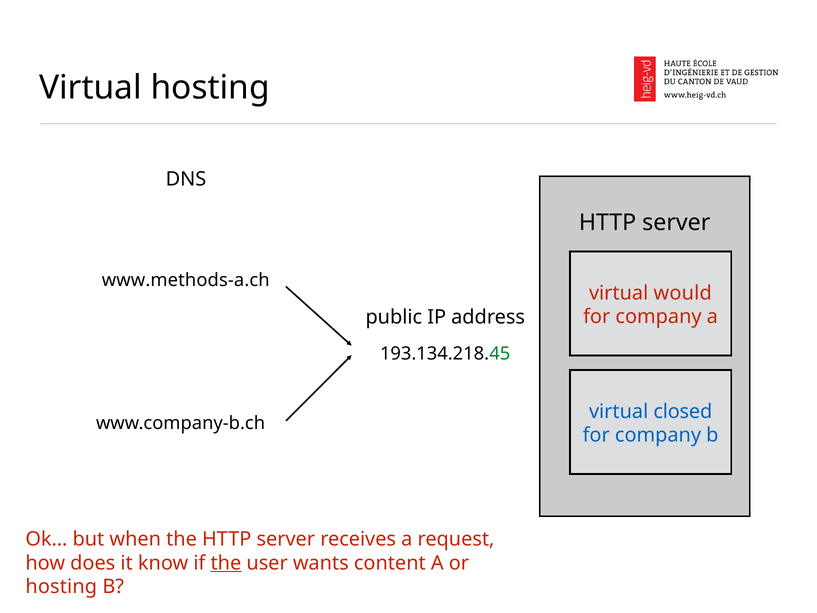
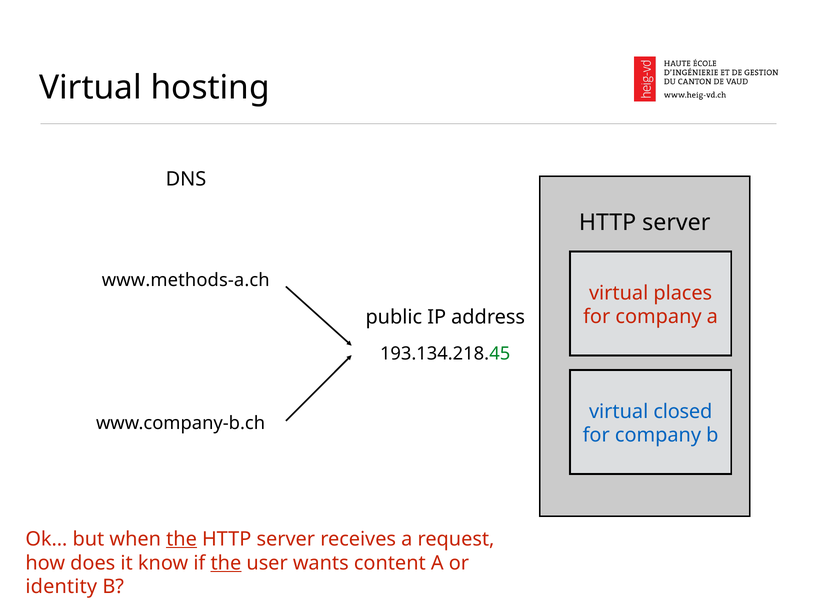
would: would -> places (683, 293)
the underline: none -> present (182, 539)
hosting: hosting -> identity (61, 587)
